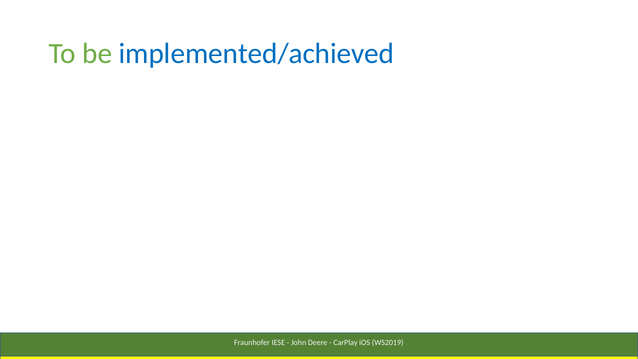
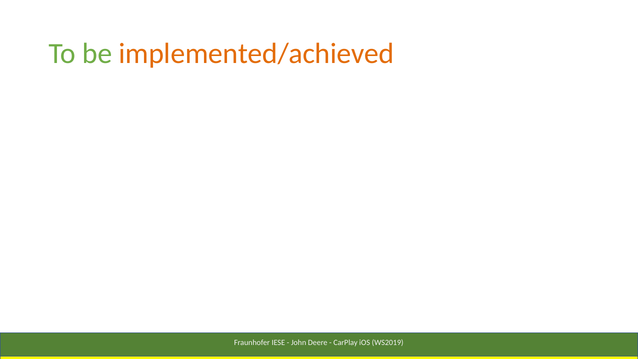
implemented/achieved colour: blue -> orange (257, 54)
